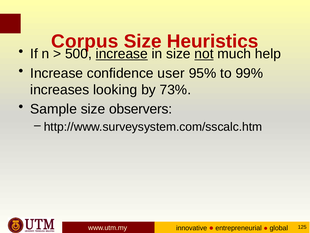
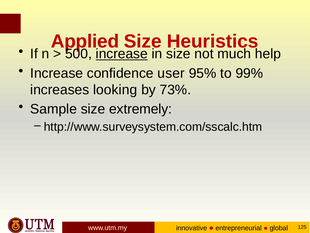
Corpus: Corpus -> Applied (85, 41)
not underline: present -> none (204, 54)
observers: observers -> extremely (141, 109)
